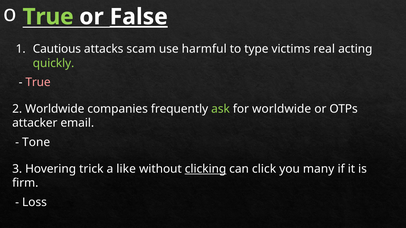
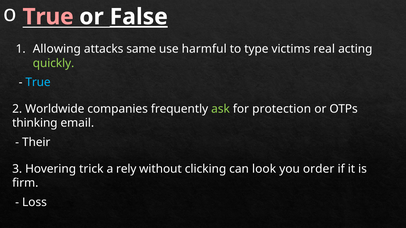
True colour: light green -> pink (48, 17)
Cautious: Cautious -> Allowing (57, 49)
scam: scam -> same (141, 49)
True colour: pink -> light blue (38, 83)
for worldwide: worldwide -> protection (282, 109)
attacker: attacker -> thinking (35, 123)
Tone: Tone -> Their (36, 143)
like: like -> rely (126, 169)
clicking underline: present -> none (206, 169)
click: click -> look (264, 169)
many: many -> order (319, 169)
